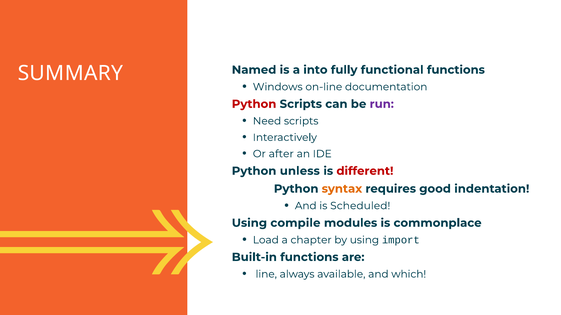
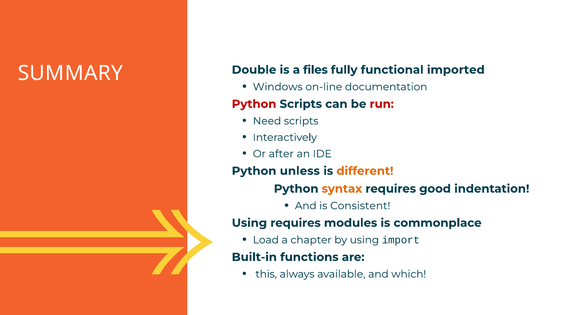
Named: Named -> Double (254, 70)
into: into -> files (315, 70)
functional functions: functions -> imported (456, 70)
run colour: purple -> red (382, 104)
different colour: red -> orange (365, 171)
Scheduled: Scheduled -> Consistent (360, 206)
Using compile: compile -> requires (296, 223)
line: line -> this (266, 275)
